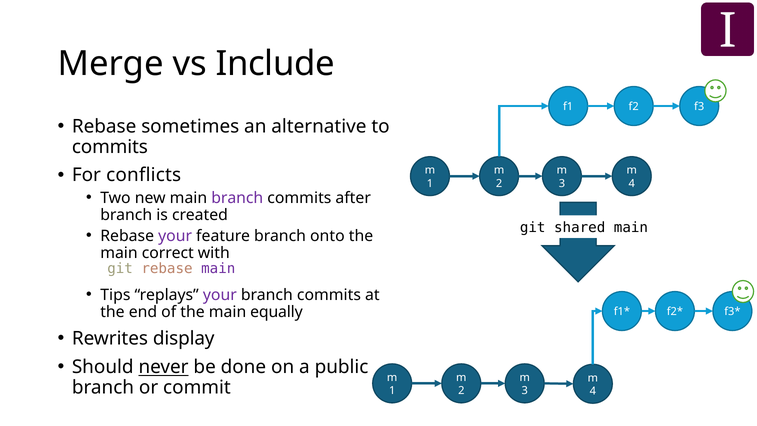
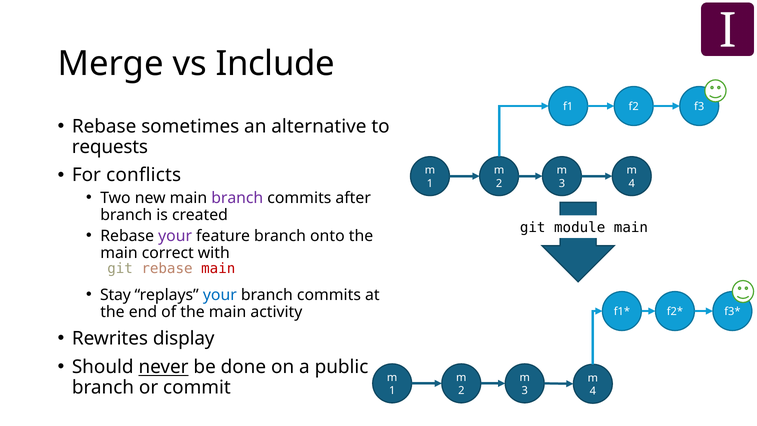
commits: commits -> requests (110, 147)
shared: shared -> module (580, 228)
main colour: purple -> red (218, 268)
Tips: Tips -> Stay (115, 295)
your colour: purple -> blue (220, 295)
equally: equally -> activity (276, 312)
